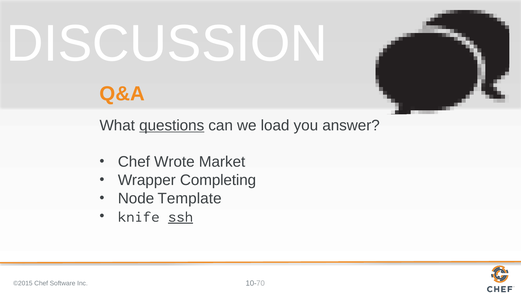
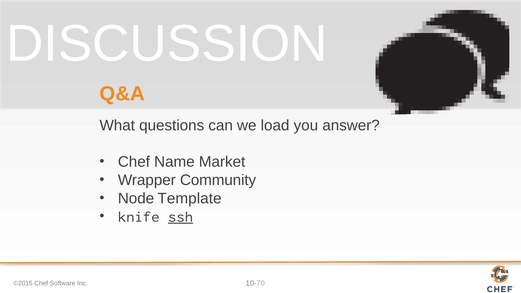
questions underline: present -> none (172, 125)
Wrote: Wrote -> Name (174, 162)
Completing: Completing -> Community (218, 180)
